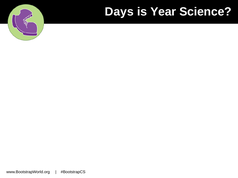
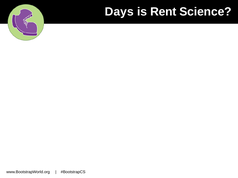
Year: Year -> Rent (163, 12)
